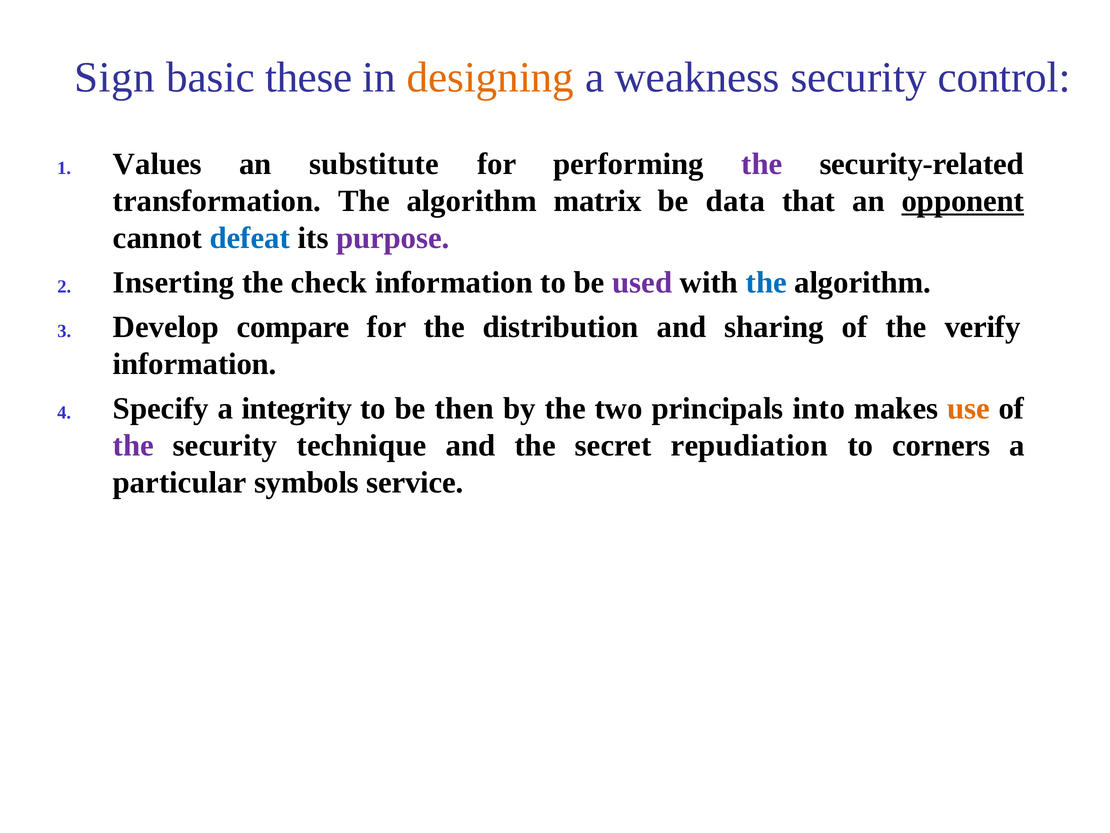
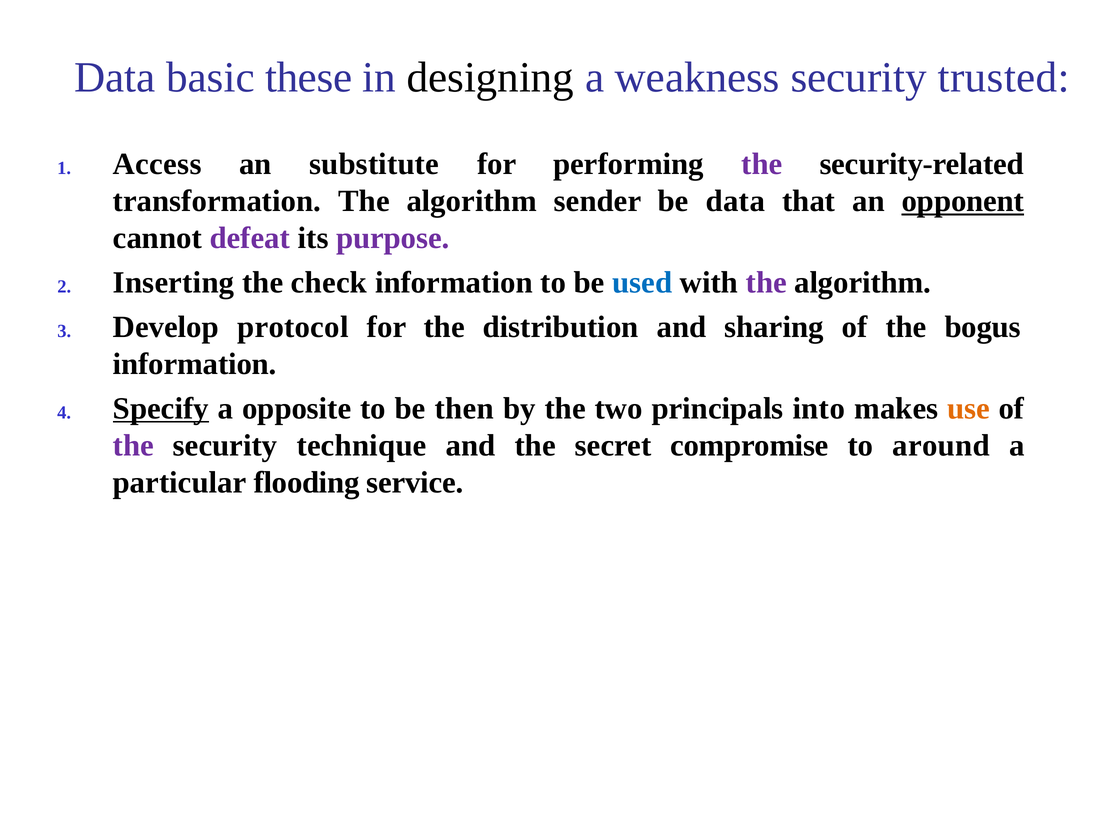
Sign: Sign -> Data (115, 77)
designing colour: orange -> black (490, 77)
control: control -> trusted (1004, 77)
Values: Values -> Access (157, 164)
matrix: matrix -> sender (598, 201)
defeat colour: blue -> purple (250, 238)
used colour: purple -> blue (642, 282)
the colour: blue -> purple (766, 282)
compare: compare -> protocol (293, 327)
verify: verify -> bogus (983, 327)
Specify underline: none -> present (161, 408)
integrity: integrity -> opposite (297, 408)
repudiation: repudiation -> compromise (749, 445)
corners: corners -> around (941, 445)
symbols: symbols -> flooding (307, 482)
